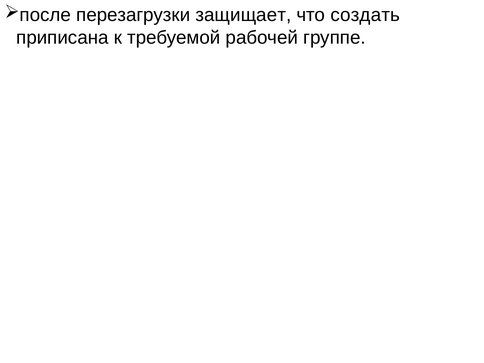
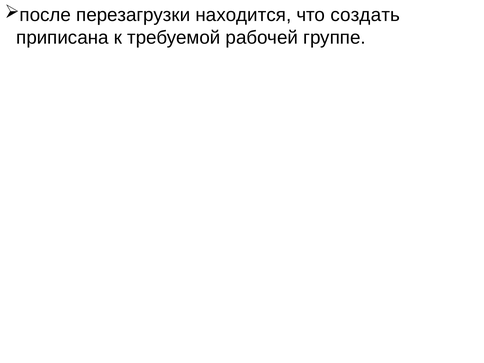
защищает: защищает -> находится (243, 15)
